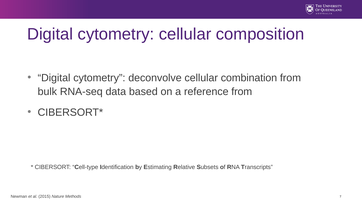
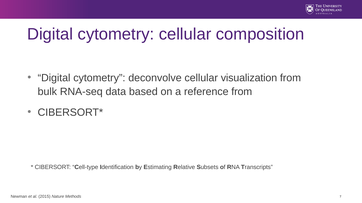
combination: combination -> visualization (249, 78)
